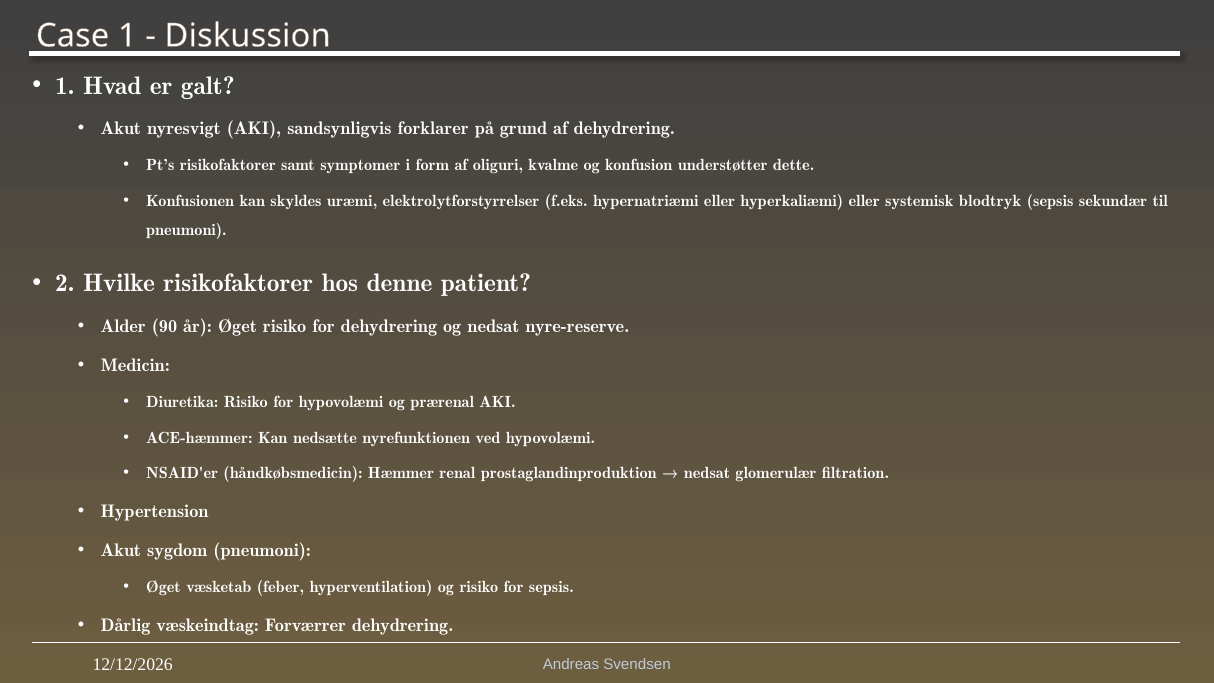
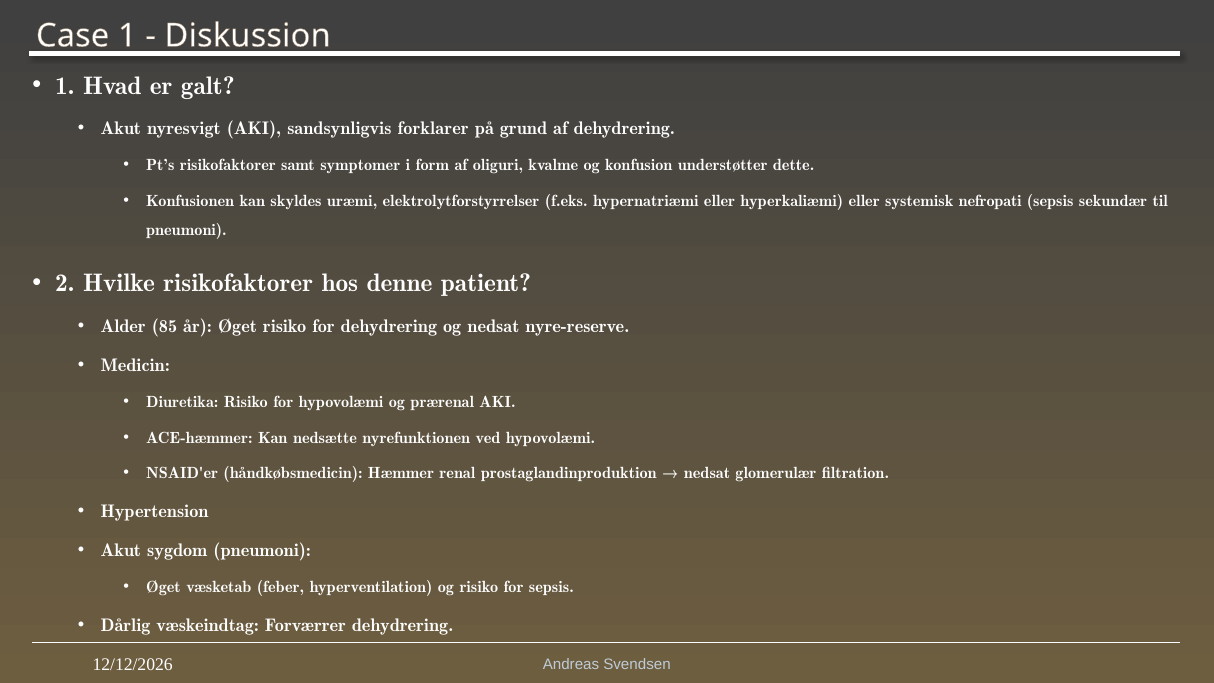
blodtryk: blodtryk -> nefropati (990, 201)
90: 90 -> 85 (165, 326)
